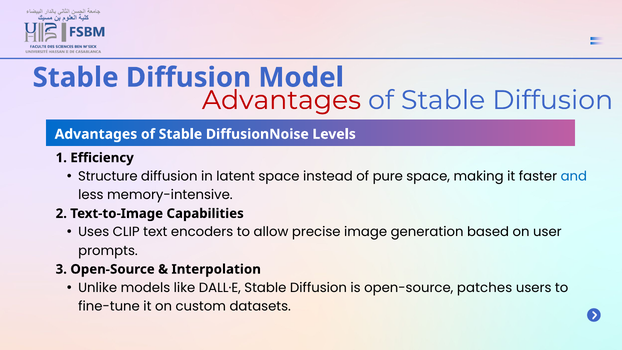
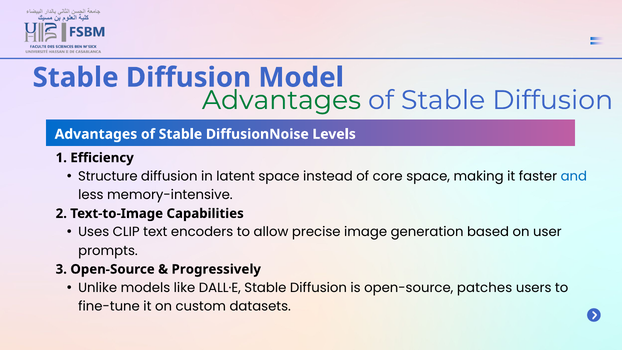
Advantages colour: red -> green (282, 100)
pure: pure -> core (388, 176)
Interpolation: Interpolation -> Progressively (216, 269)
